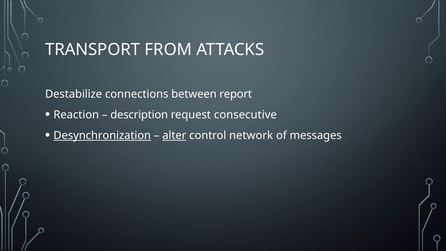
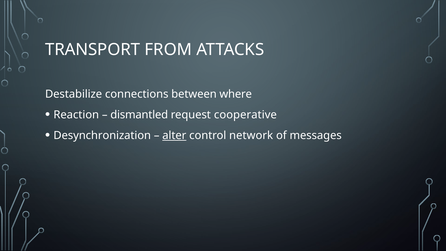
report: report -> where (236, 94)
description: description -> dismantled (139, 115)
consecutive: consecutive -> cooperative (245, 115)
Desynchronization underline: present -> none (102, 136)
